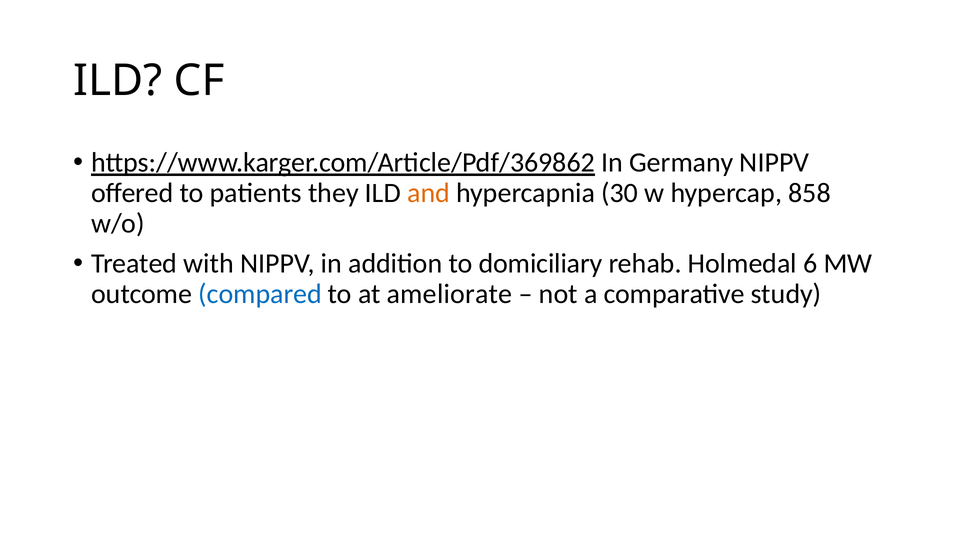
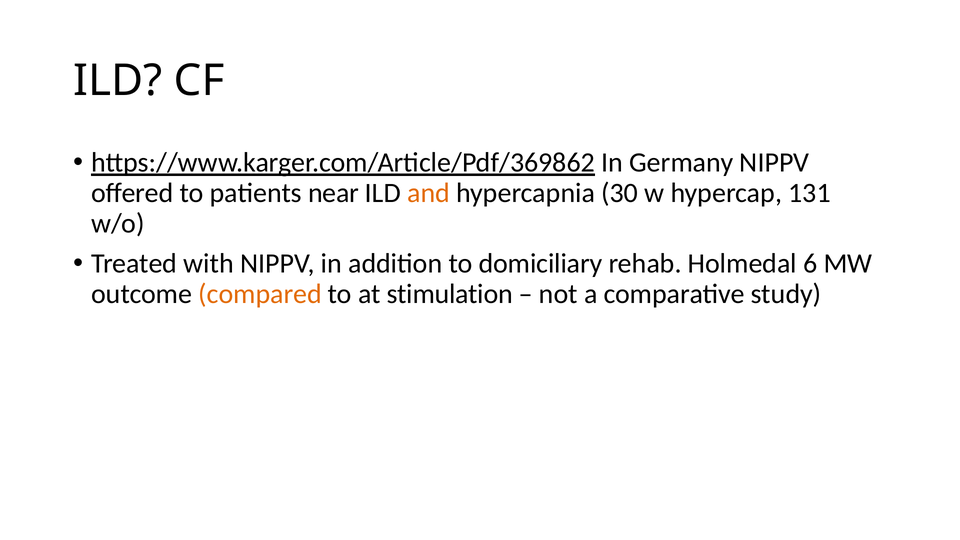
they: they -> near (334, 193)
858: 858 -> 131 (810, 193)
compared colour: blue -> orange (260, 294)
ameliorate: ameliorate -> stimulation (450, 294)
